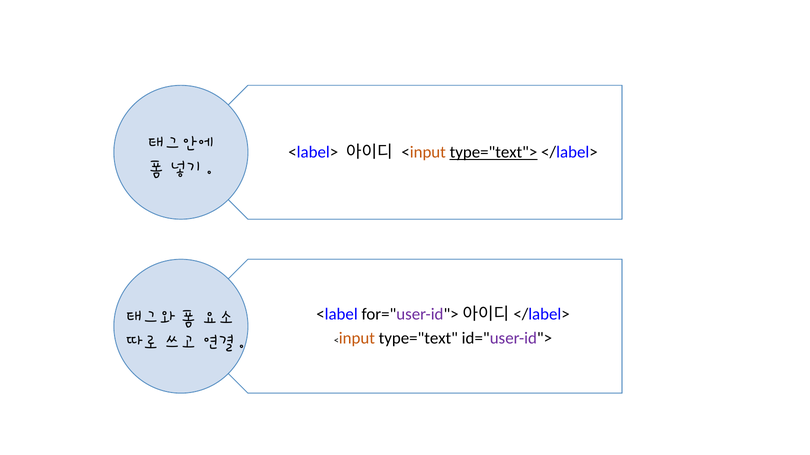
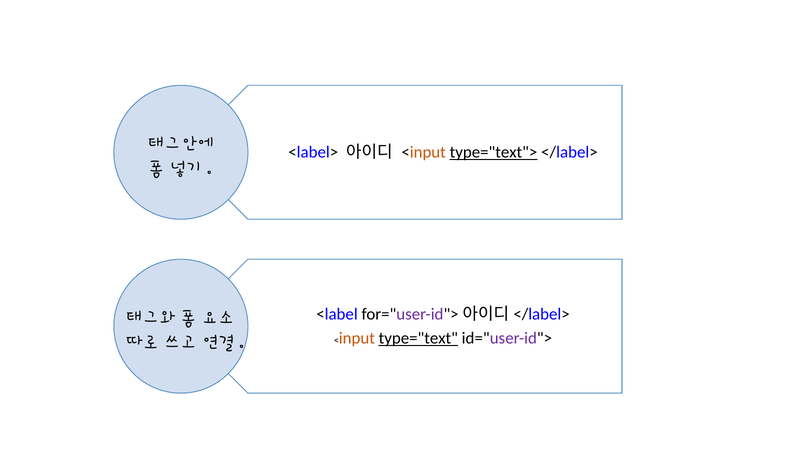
type="text underline: none -> present (418, 339)
